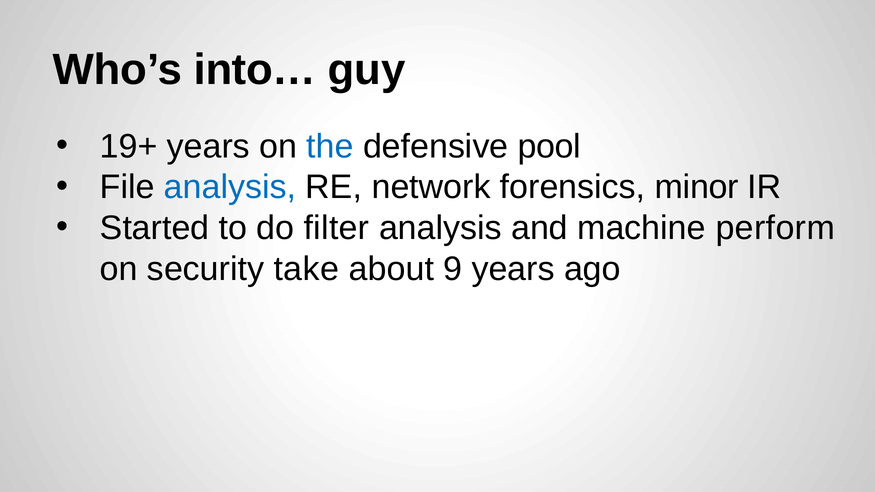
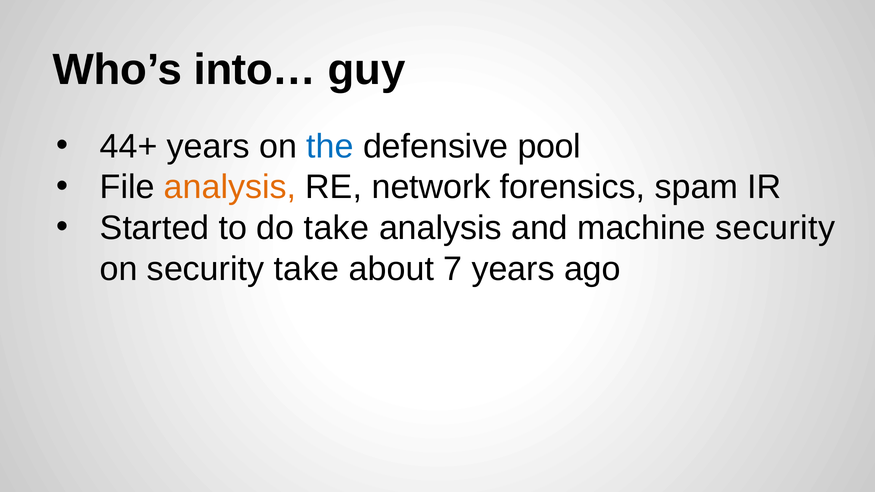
19+: 19+ -> 44+ (129, 146)
analysis colour: blue -> orange (230, 187)
minor: minor -> spam (696, 187)
do filter: filter -> take (336, 228)
machine perform: perform -> security (775, 228)
9: 9 -> 7 (453, 269)
